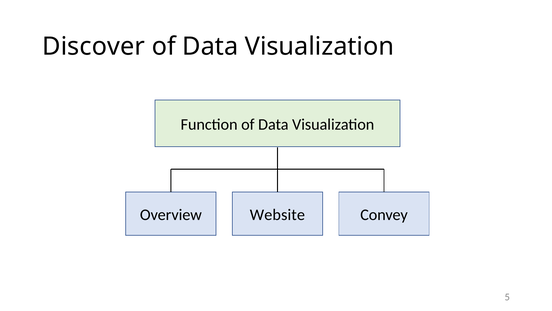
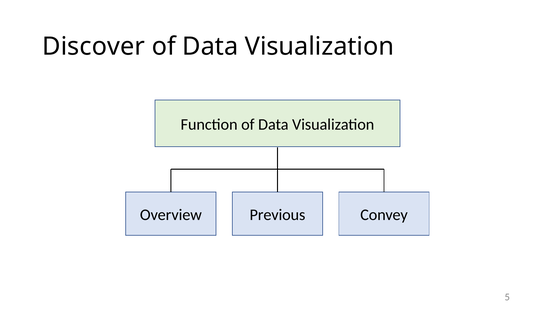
Website: Website -> Previous (277, 214)
